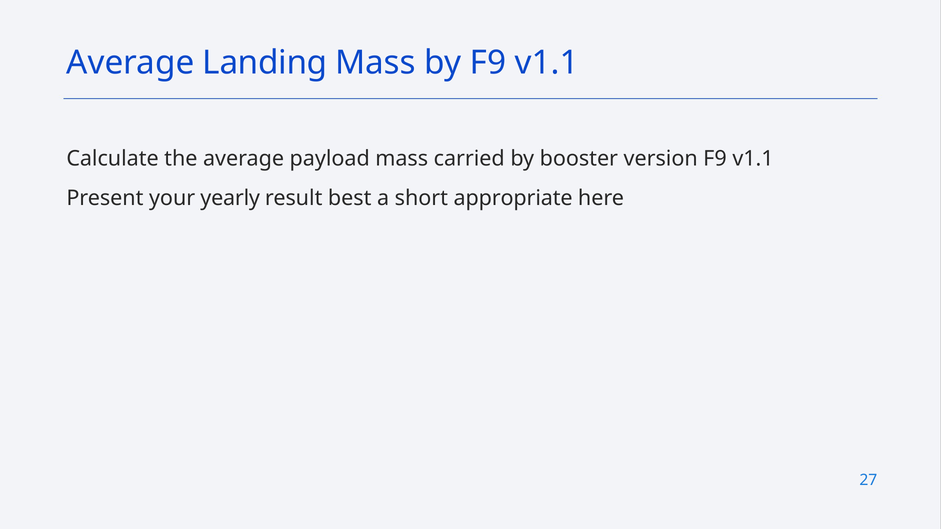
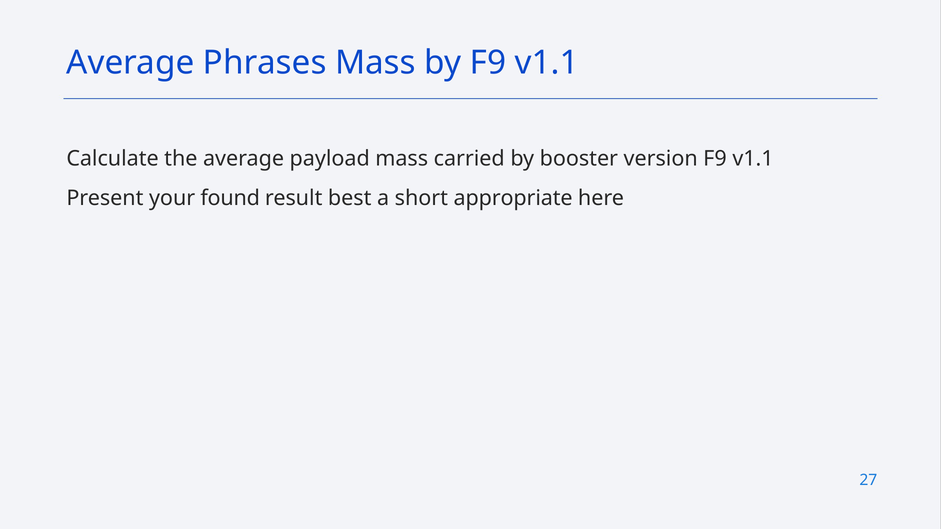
Landing: Landing -> Phrases (265, 63)
yearly: yearly -> found (230, 198)
